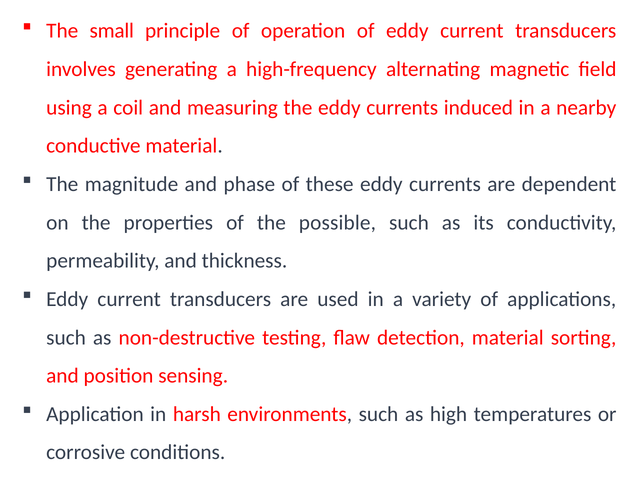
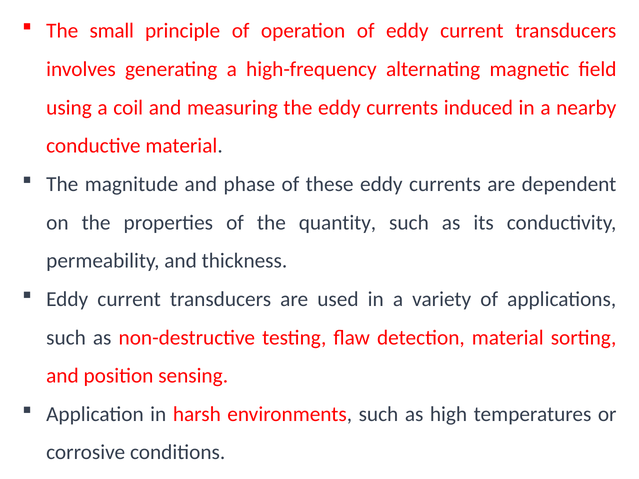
possible: possible -> quantity (338, 223)
